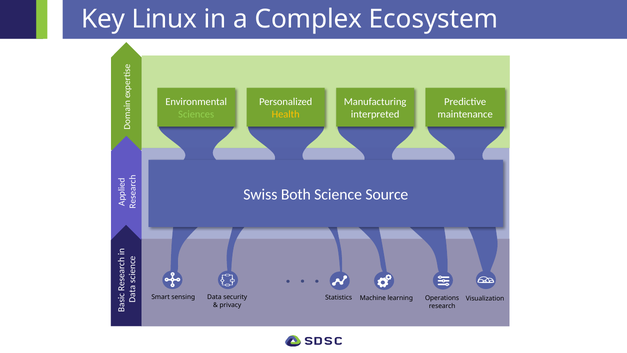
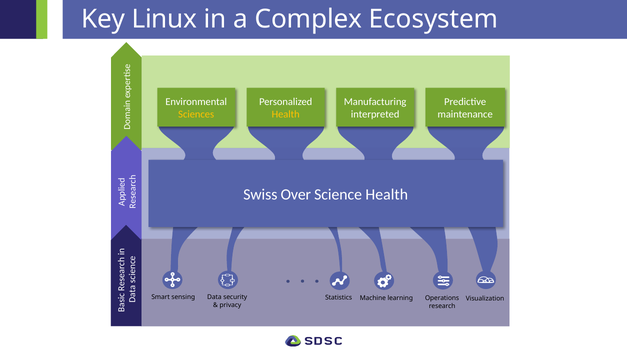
Sciences colour: light green -> yellow (196, 114)
Both: Both -> Over (296, 194)
Science Source: Source -> Health (387, 194)
